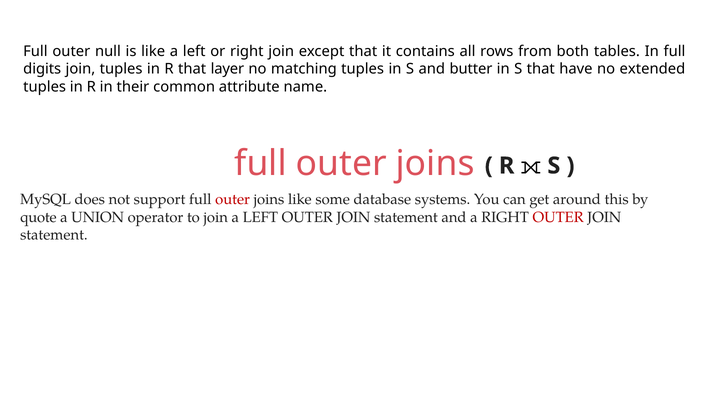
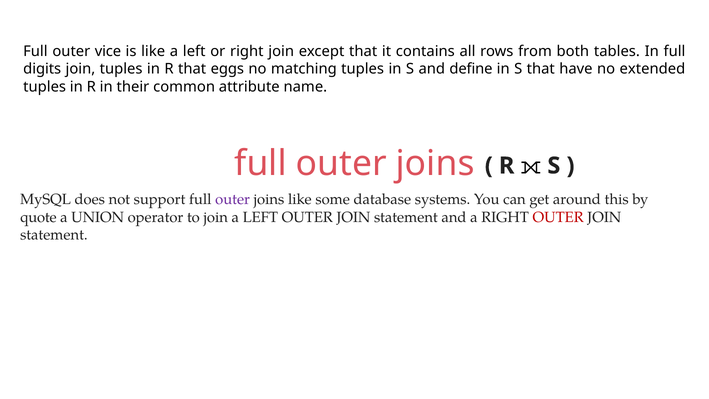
null: null -> vice (108, 51)
layer: layer -> eggs (227, 69)
butter: butter -> define (471, 69)
outer colour: red -> purple (233, 199)
